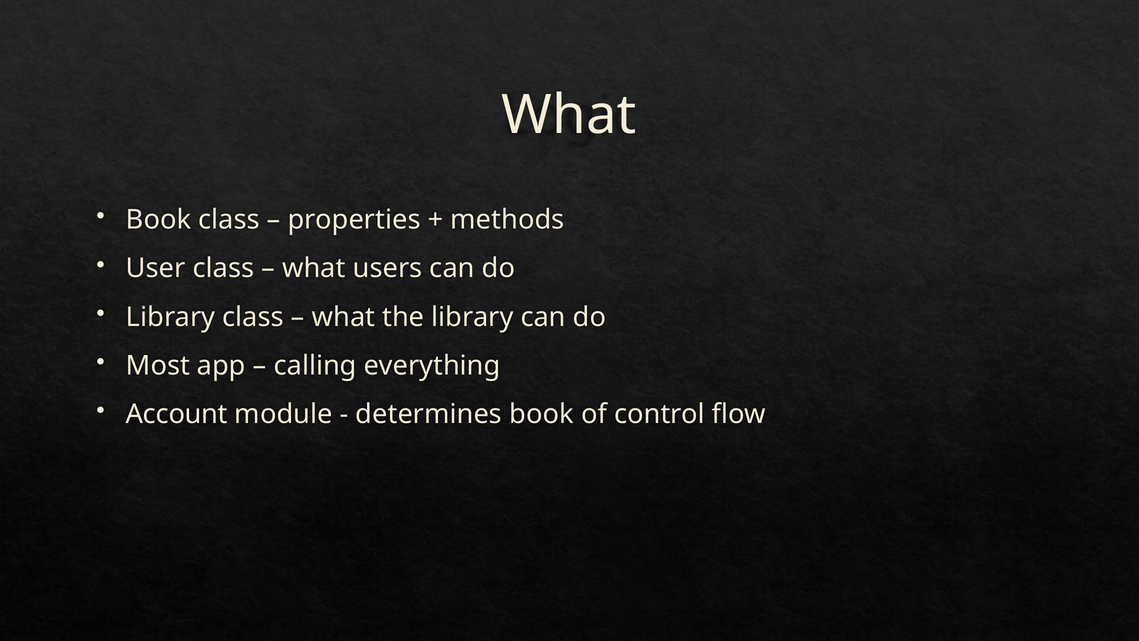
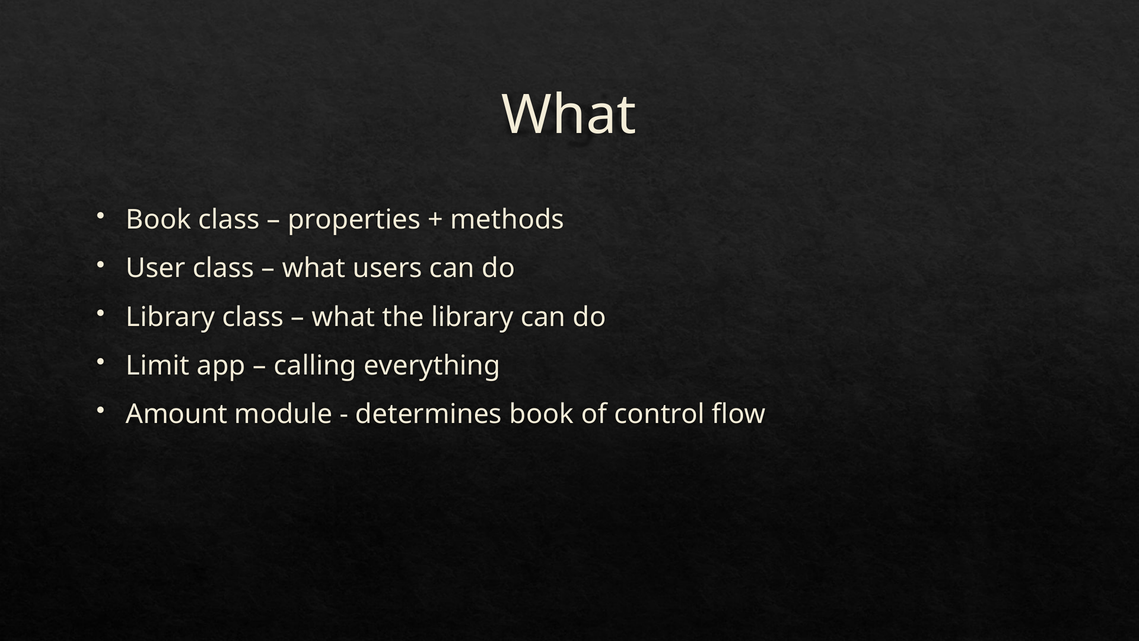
Most: Most -> Limit (158, 365)
Account: Account -> Amount (177, 414)
